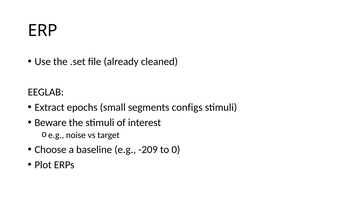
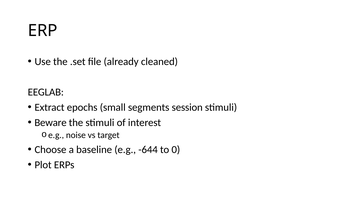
configs: configs -> session (187, 107)
-209: -209 -> -644 (148, 149)
